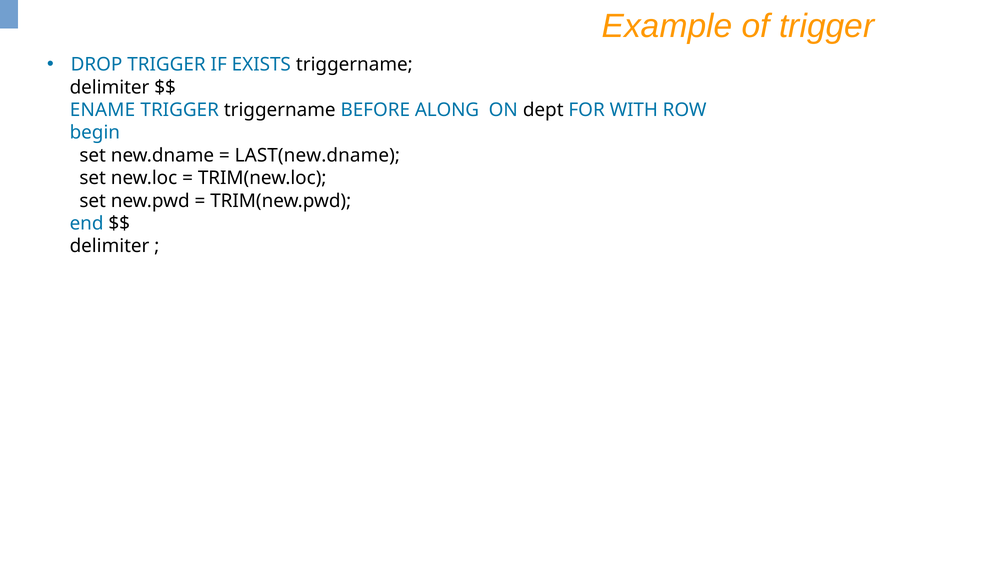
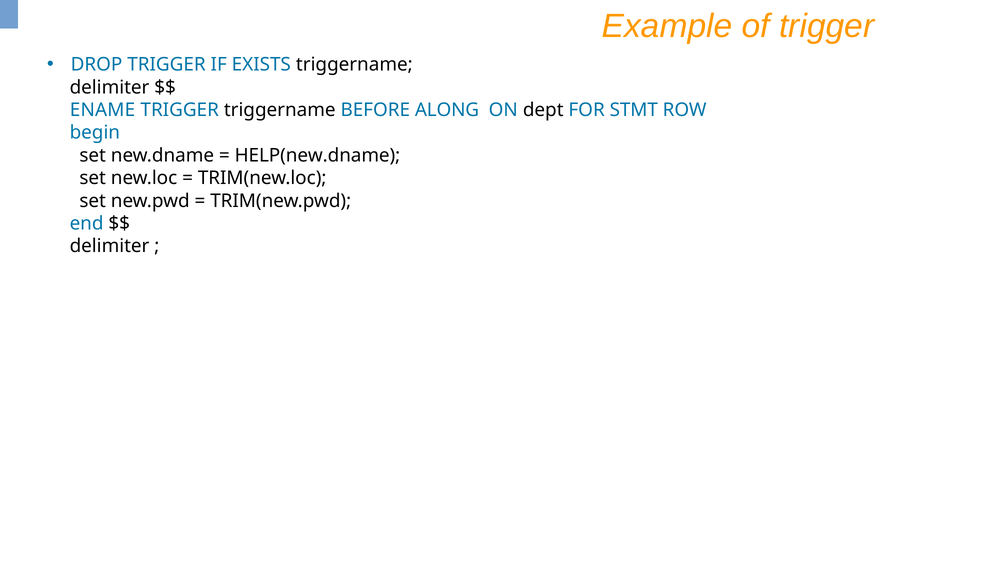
WITH: WITH -> STMT (634, 110)
LAST(new.dname: LAST(new.dname -> HELP(new.dname (317, 155)
